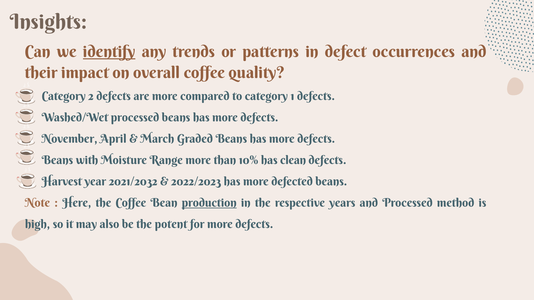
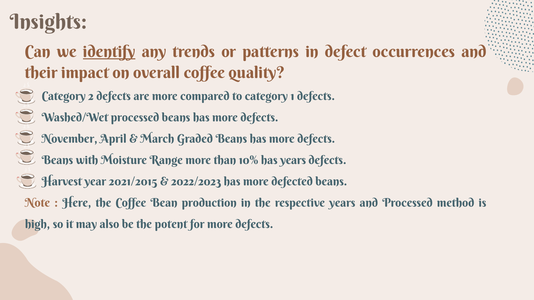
has clean: clean -> years (293, 160)
2021/2032: 2021/2032 -> 2021/2015 (133, 182)
production underline: present -> none (209, 203)
